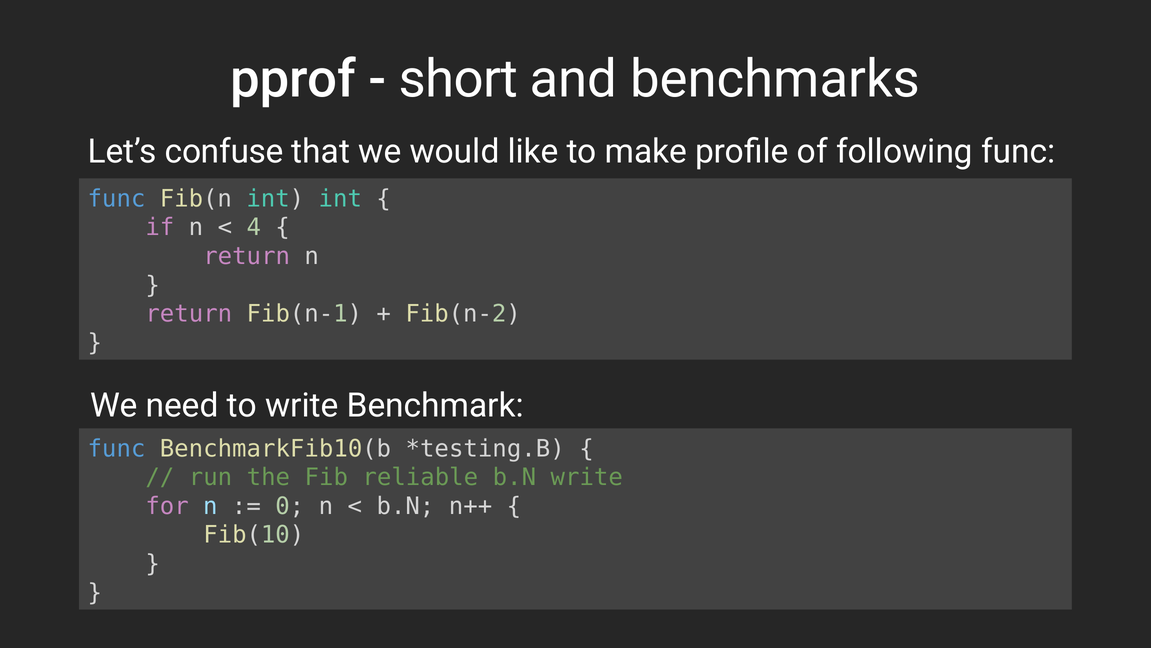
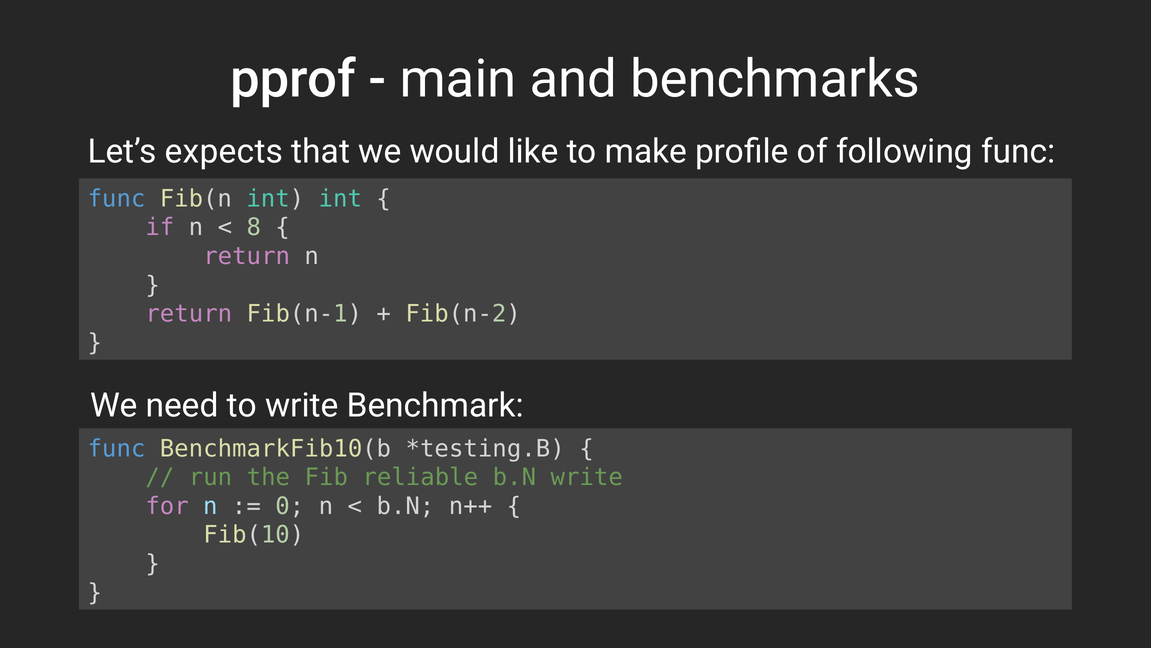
short: short -> main (458, 79)
confuse: confuse -> expects (224, 151)
4: 4 -> 8 (254, 227)
